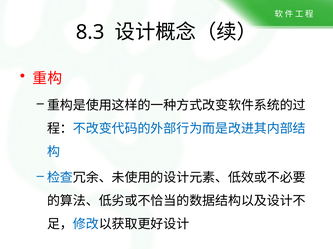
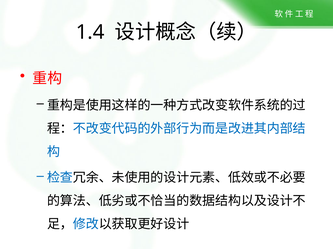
8.3: 8.3 -> 1.4 (90, 32)
